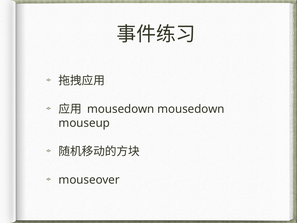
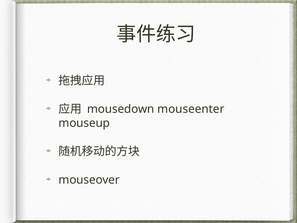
mousedown mousedown: mousedown -> mouseenter (191, 109)
